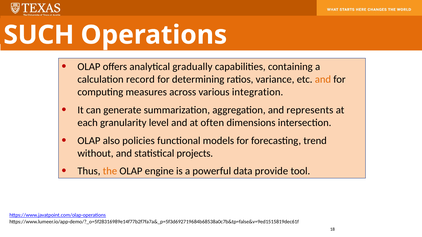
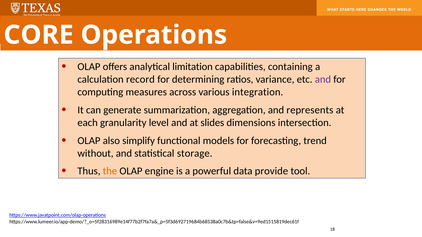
SUCH: SUCH -> CORE (39, 35)
gradually: gradually -> limitation (193, 67)
and colour: orange -> purple (323, 80)
often: often -> slides (212, 123)
policies: policies -> simplify (139, 141)
projects: projects -> storage (195, 153)
